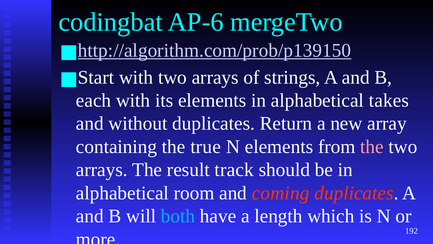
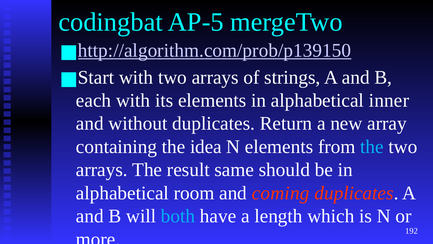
AP-6: AP-6 -> AP-5 (196, 22)
takes: takes -> inner (389, 100)
true: true -> idea (206, 146)
the colour: pink -> light blue (372, 146)
track: track -> same (234, 170)
